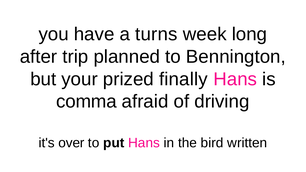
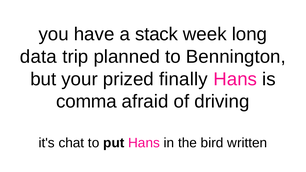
turns: turns -> stack (157, 34)
after: after -> data (38, 57)
over: over -> chat (71, 143)
